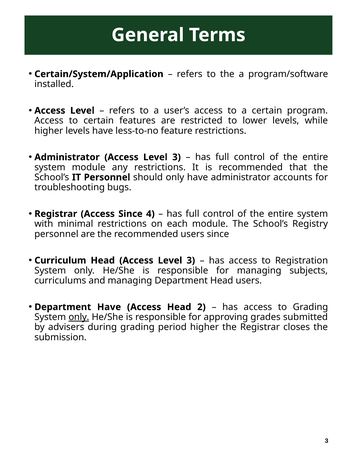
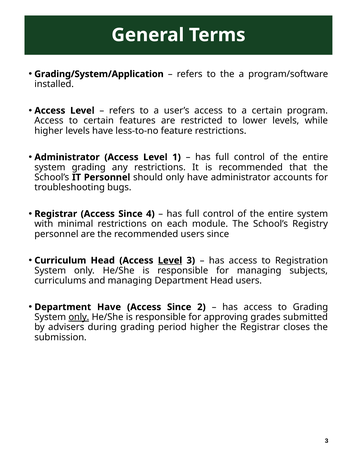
Certain/System/Application: Certain/System/Application -> Grading/System/Application (99, 74)
Administrator Access Level 3: 3 -> 1 (177, 157)
system module: module -> grading (89, 167)
Level underline: none -> present (170, 260)
Head: Head -> Since (179, 307)
